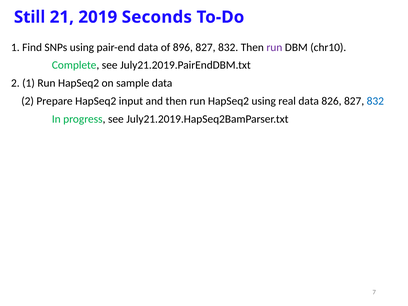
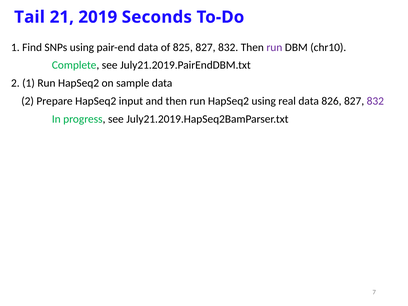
Still: Still -> Tail (29, 17)
896: 896 -> 825 (183, 47)
832 colour: blue -> purple (375, 101)
